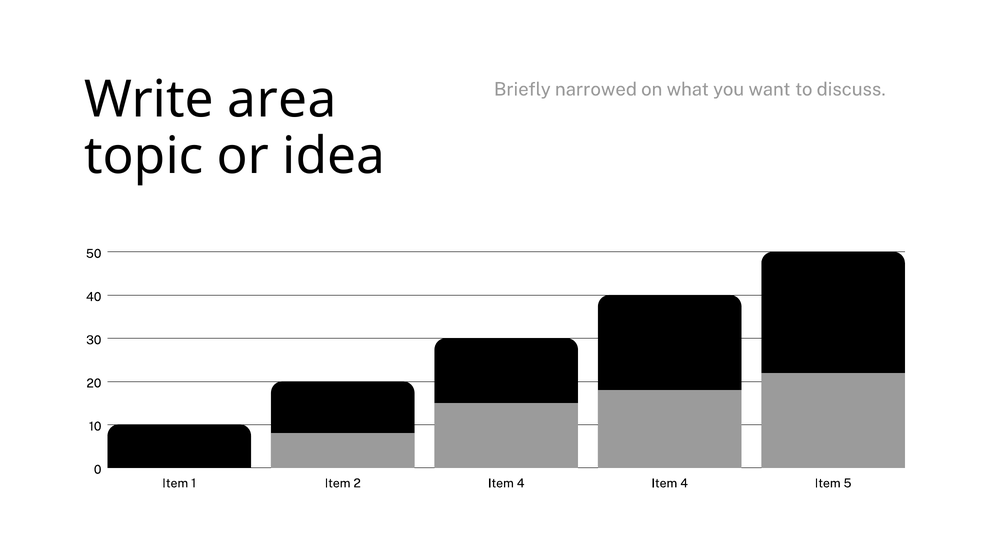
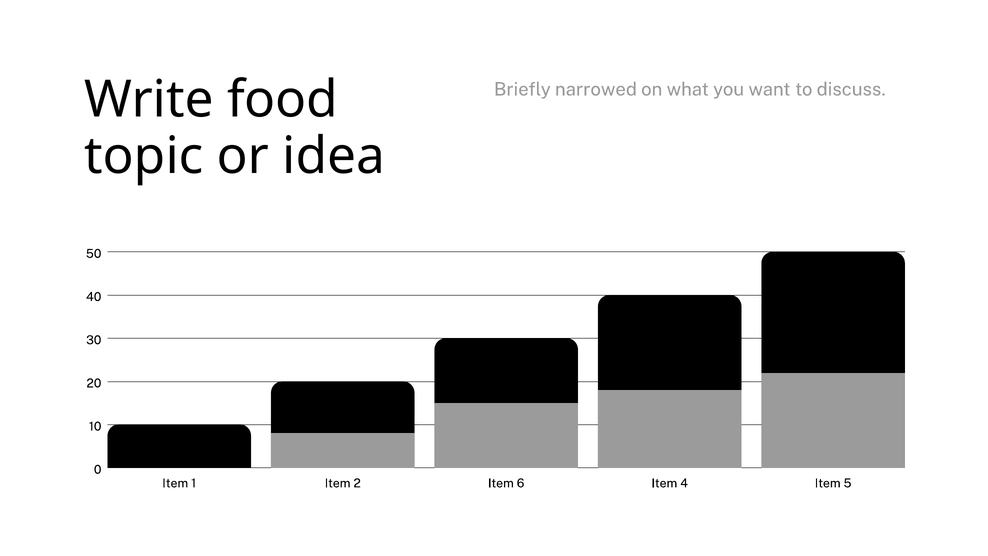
area: area -> food (282, 99)
2 Item 4: 4 -> 6 (521, 483)
